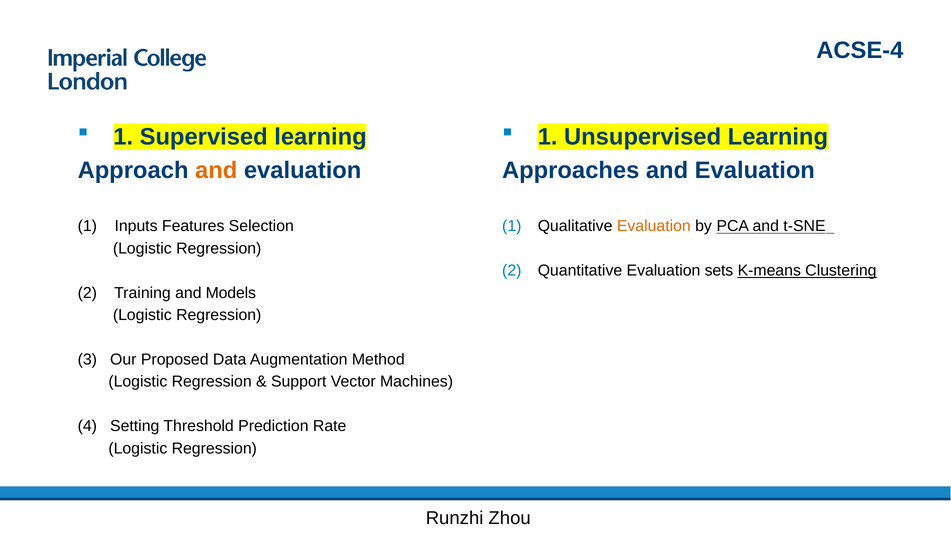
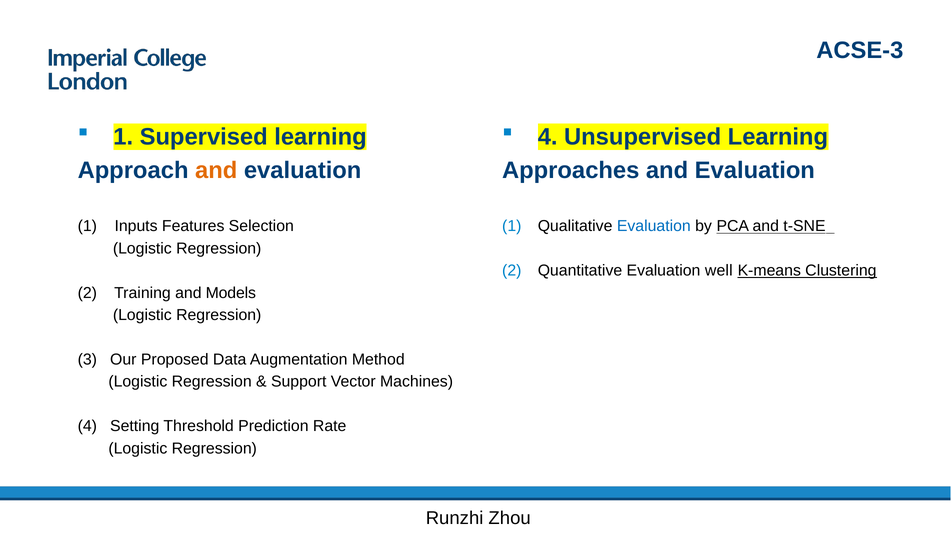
ACSE-4: ACSE-4 -> ACSE-3 (860, 50)
1: 1 -> 4 (548, 137)
Evaluation colour: orange -> blue (654, 226)
sets: sets -> well (719, 271)
